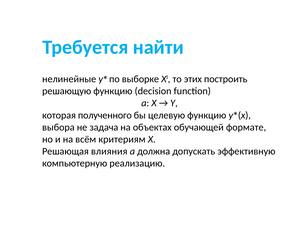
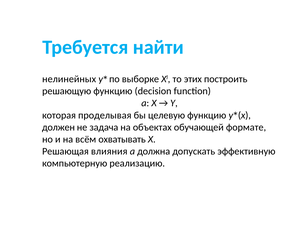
нелинейные: нелинейные -> нелинейных (69, 79)
полученного: полученного -> проделывая (105, 115)
выбора: выбора -> должен (58, 128)
критериям: критериям -> охватывать (122, 140)
